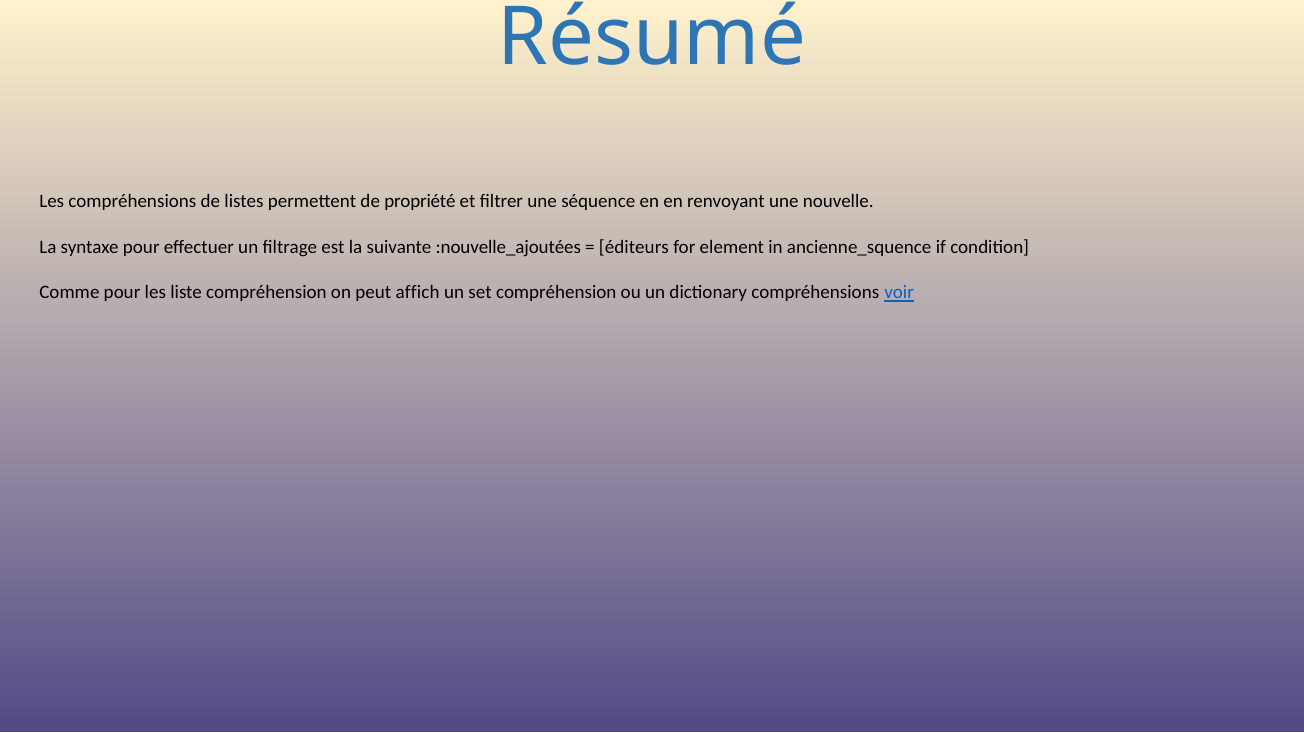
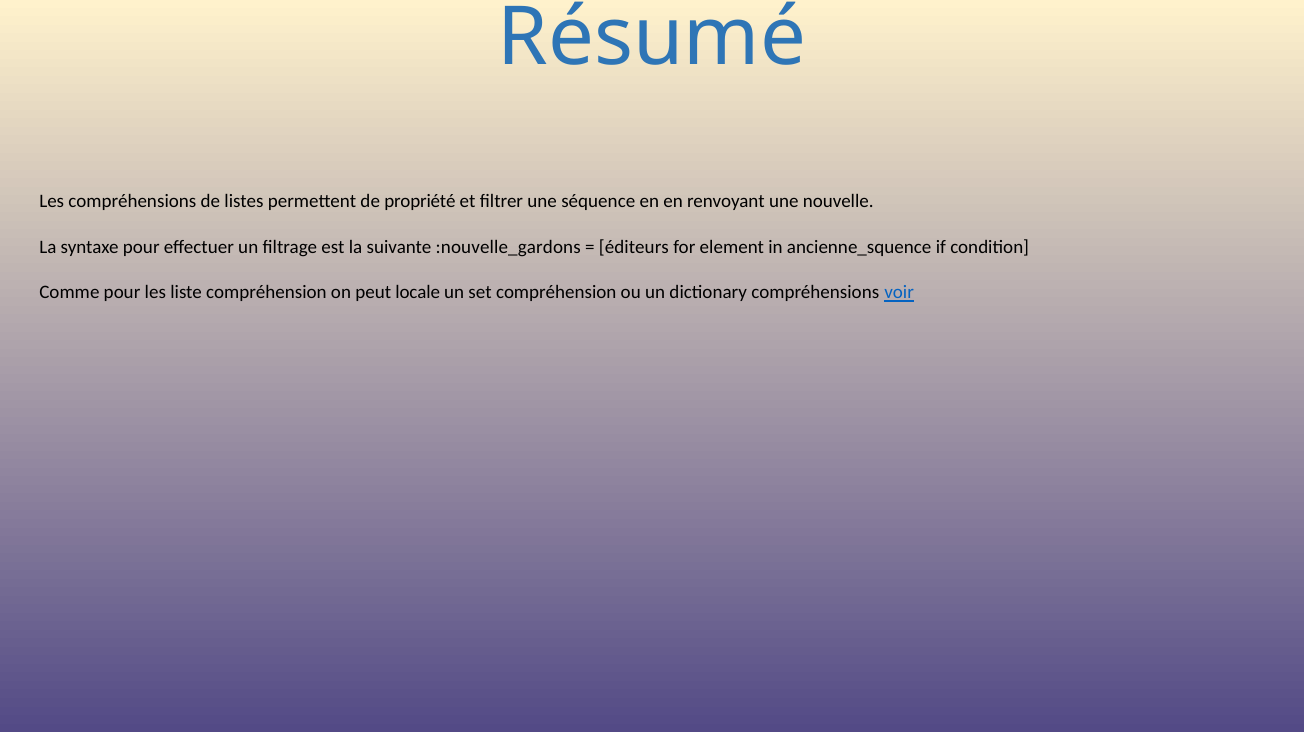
:nouvelle_ajoutées: :nouvelle_ajoutées -> :nouvelle_gardons (508, 247)
affich: affich -> locale (418, 293)
